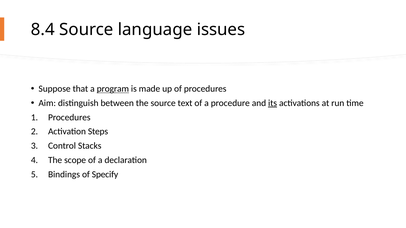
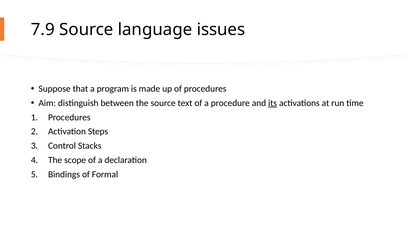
8.4: 8.4 -> 7.9 (43, 30)
program underline: present -> none (113, 89)
Specify: Specify -> Formal (105, 175)
